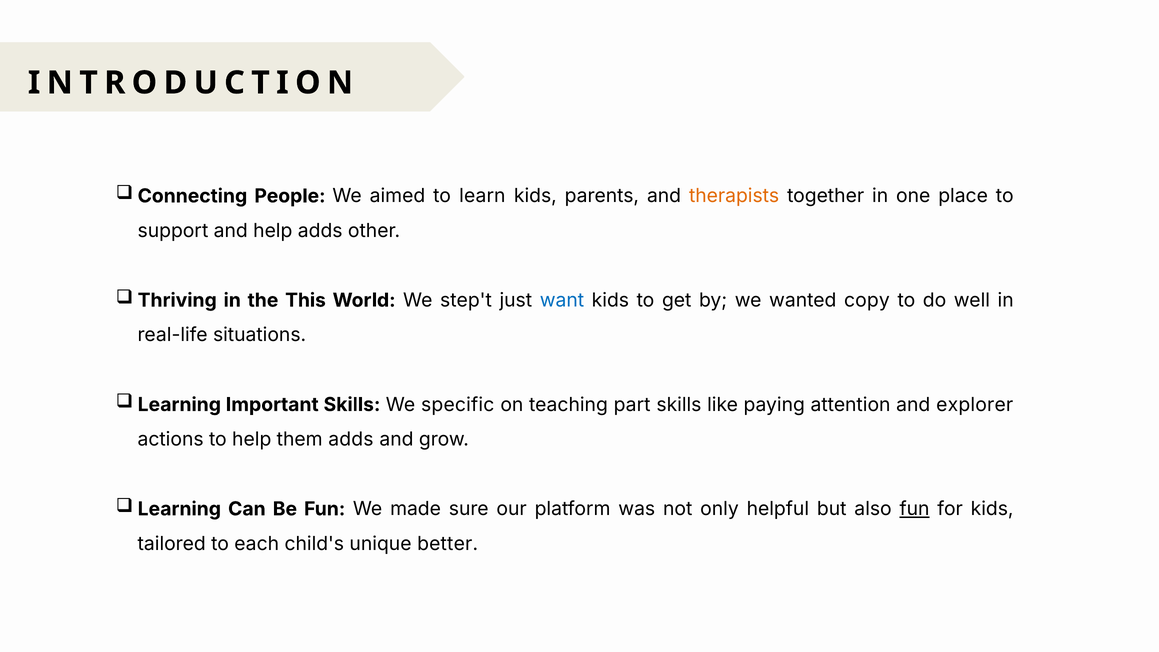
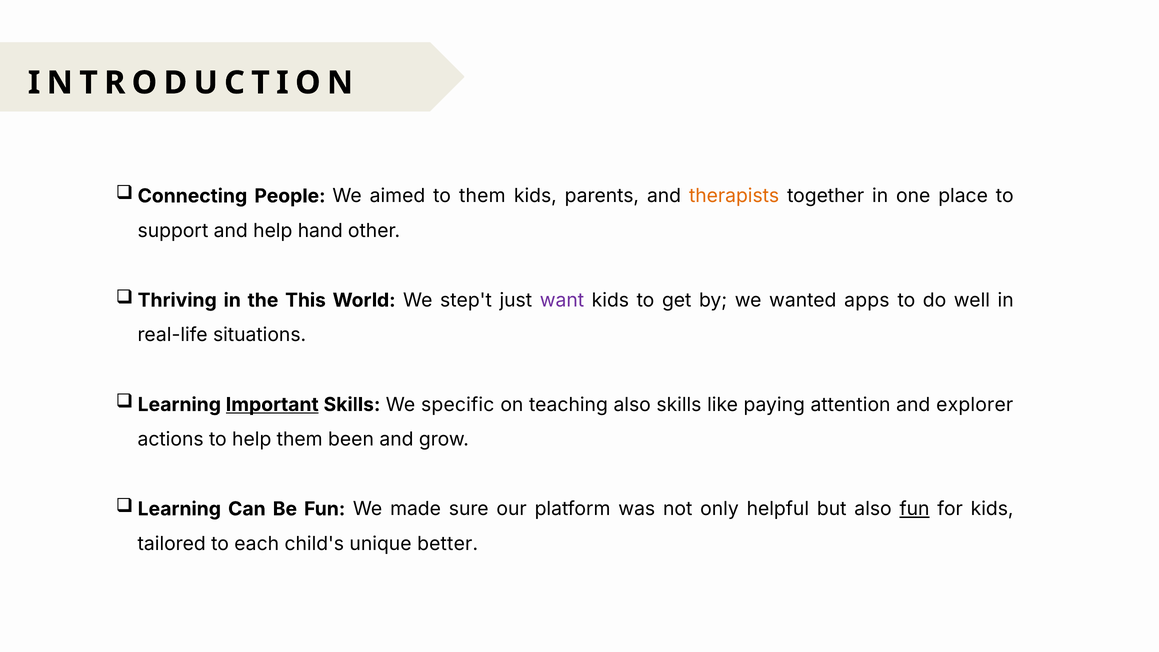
to learn: learn -> them (482, 196)
help adds: adds -> hand (320, 231)
want colour: blue -> purple (562, 300)
copy: copy -> apps (867, 300)
Important underline: none -> present (272, 405)
teaching part: part -> also (632, 405)
them adds: adds -> been (351, 439)
